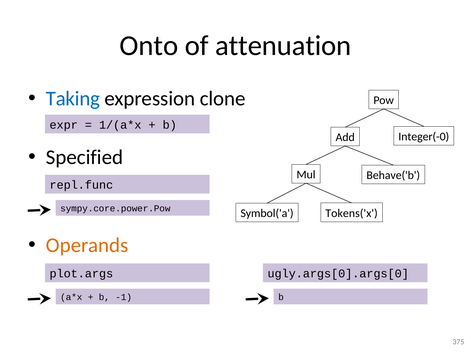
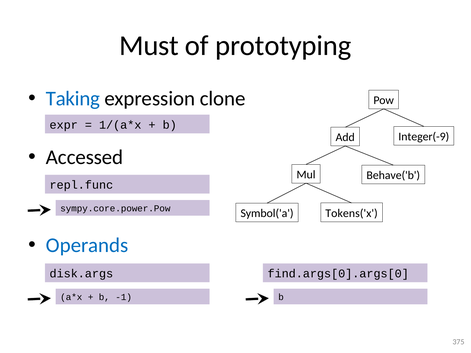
Onto: Onto -> Must (149, 46)
attenuation: attenuation -> prototyping (283, 46)
Integer(-0: Integer(-0 -> Integer(-9 (424, 137)
Specified: Specified -> Accessed (85, 157)
Operands colour: orange -> blue (87, 245)
plot.args: plot.args -> disk.args (81, 274)
ugly.args[0].args[0: ugly.args[0].args[0 -> find.args[0].args[0 (338, 274)
